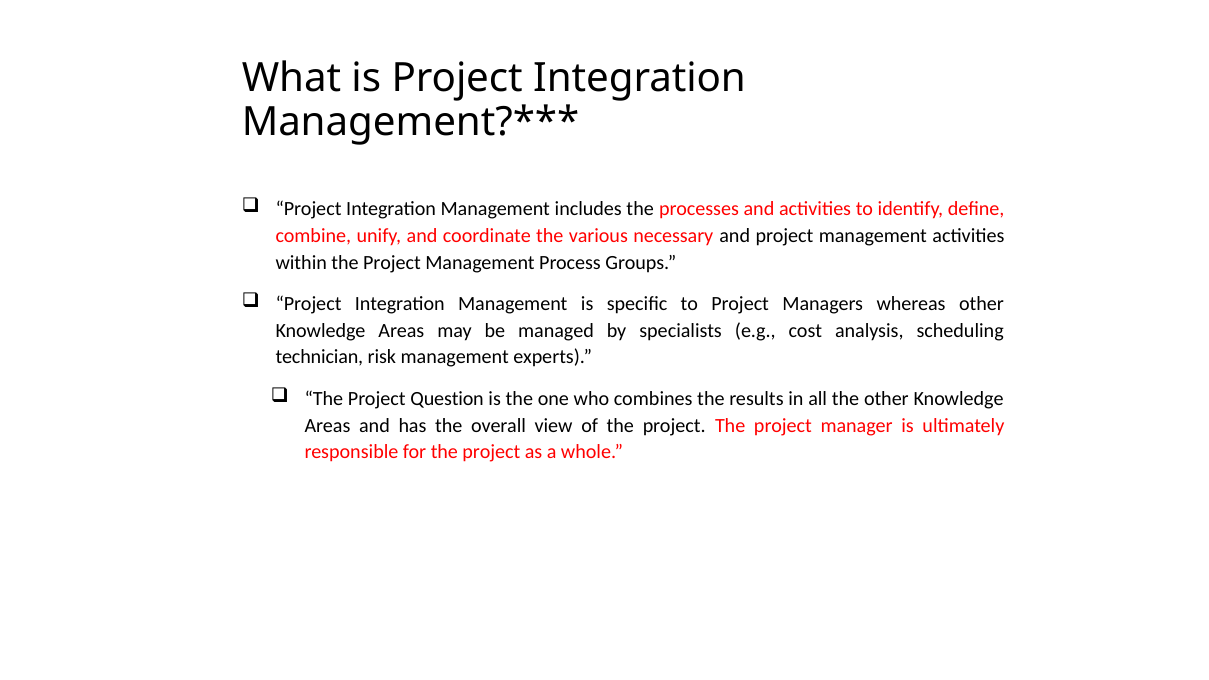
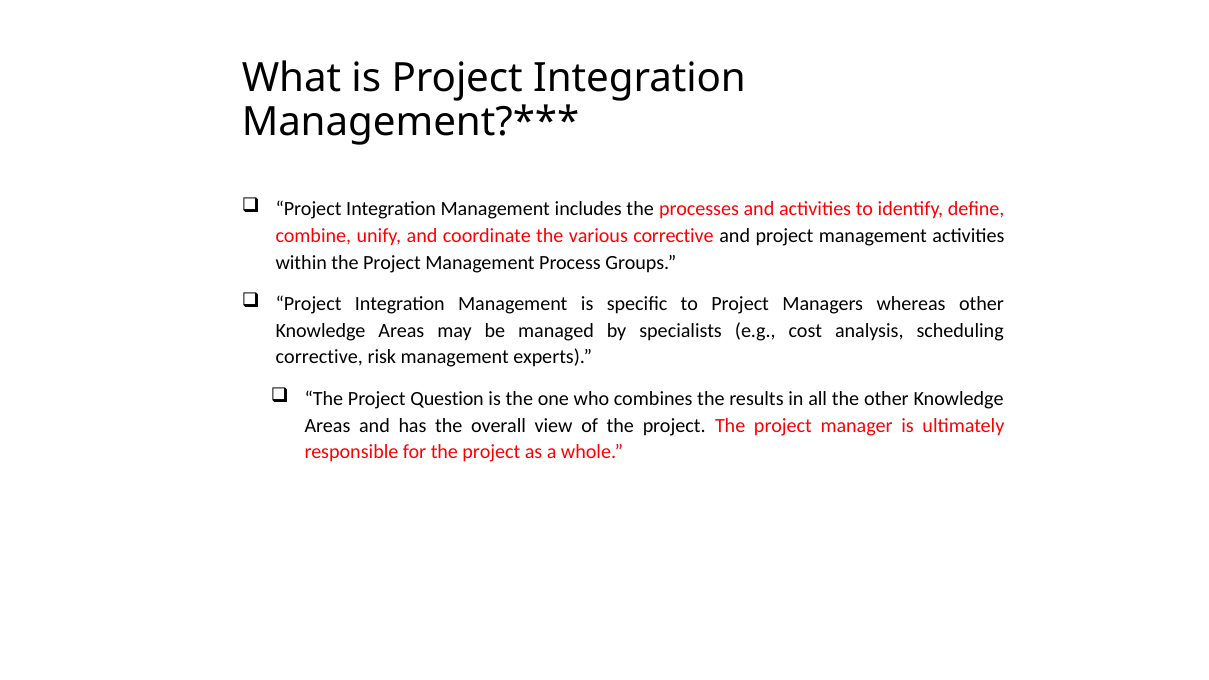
various necessary: necessary -> corrective (673, 236)
technician: technician -> corrective (319, 357)
